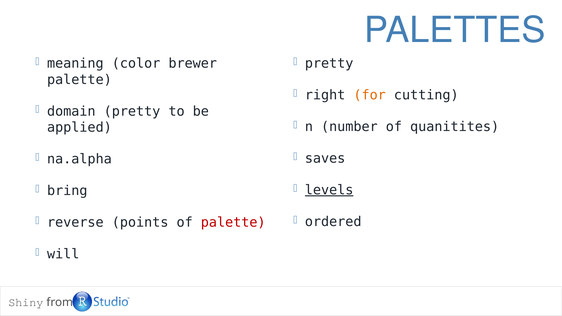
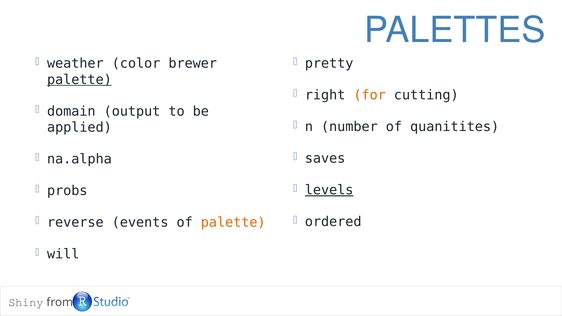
meaning: meaning -> weather (75, 63)
palette underline: none -> present (79, 80)
domain pretty: pretty -> output (132, 111)
bring: bring -> probs (67, 191)
points: points -> events (140, 222)
palette colour: red -> orange (233, 222)
